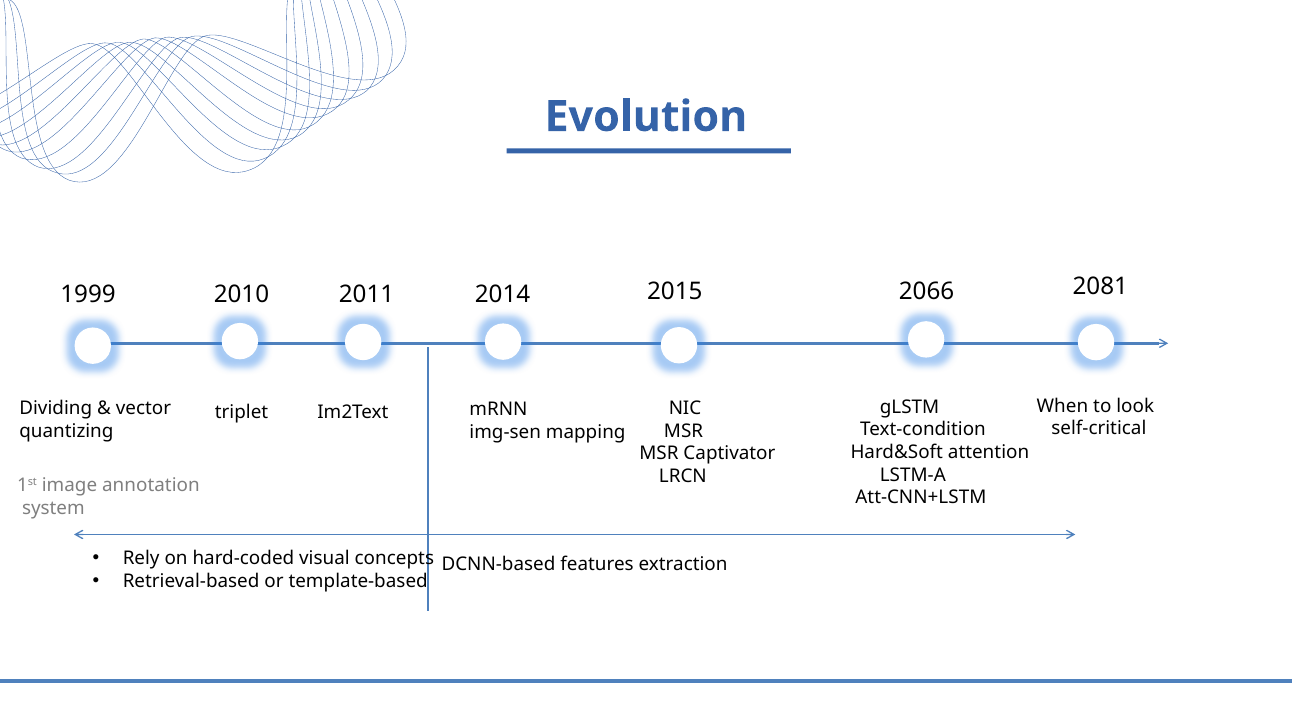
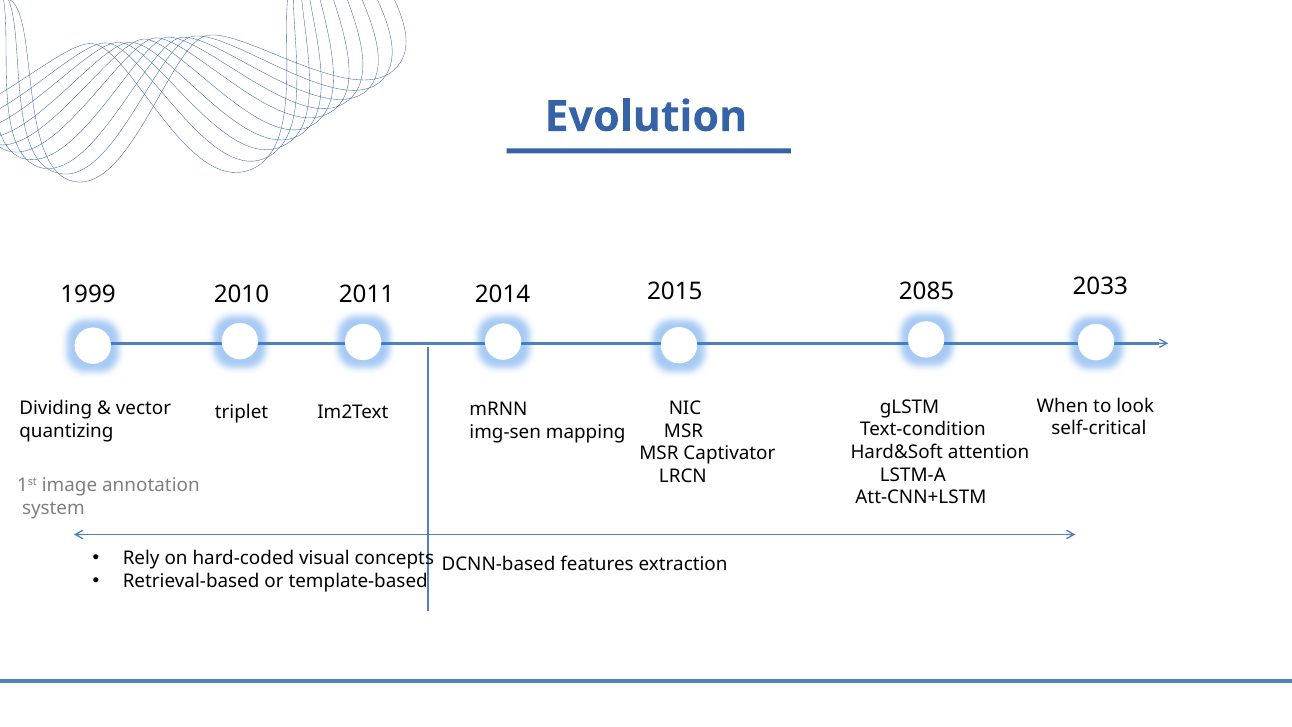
2081: 2081 -> 2033 (1100, 286)
2066: 2066 -> 2085 (927, 291)
